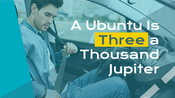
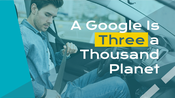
Ubuntu: Ubuntu -> Google (114, 26)
Jupiter: Jupiter -> Planet (134, 70)
